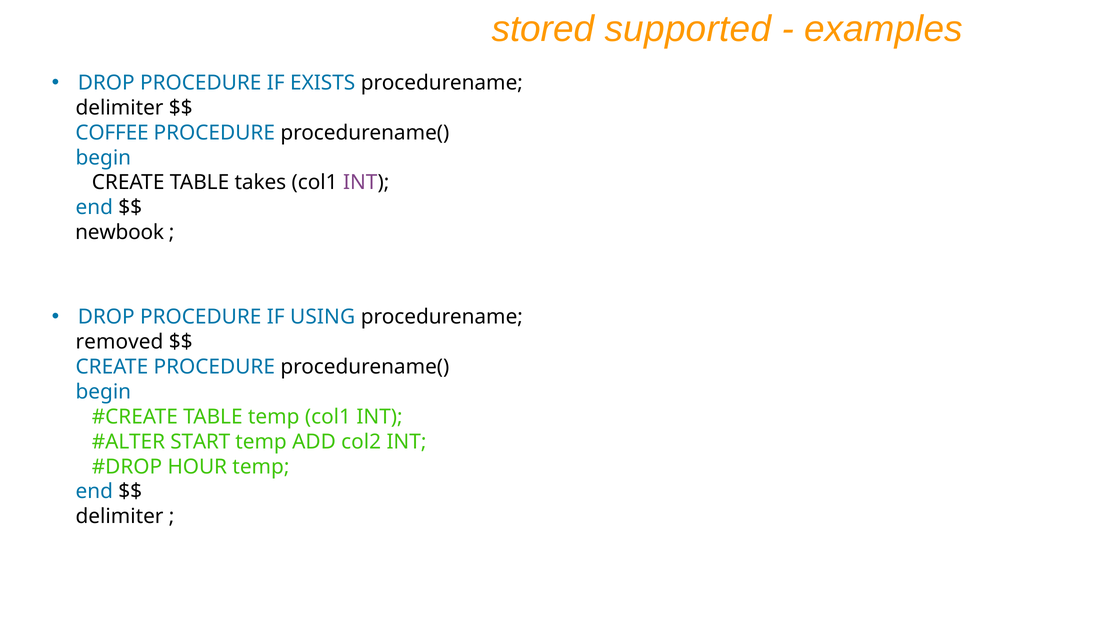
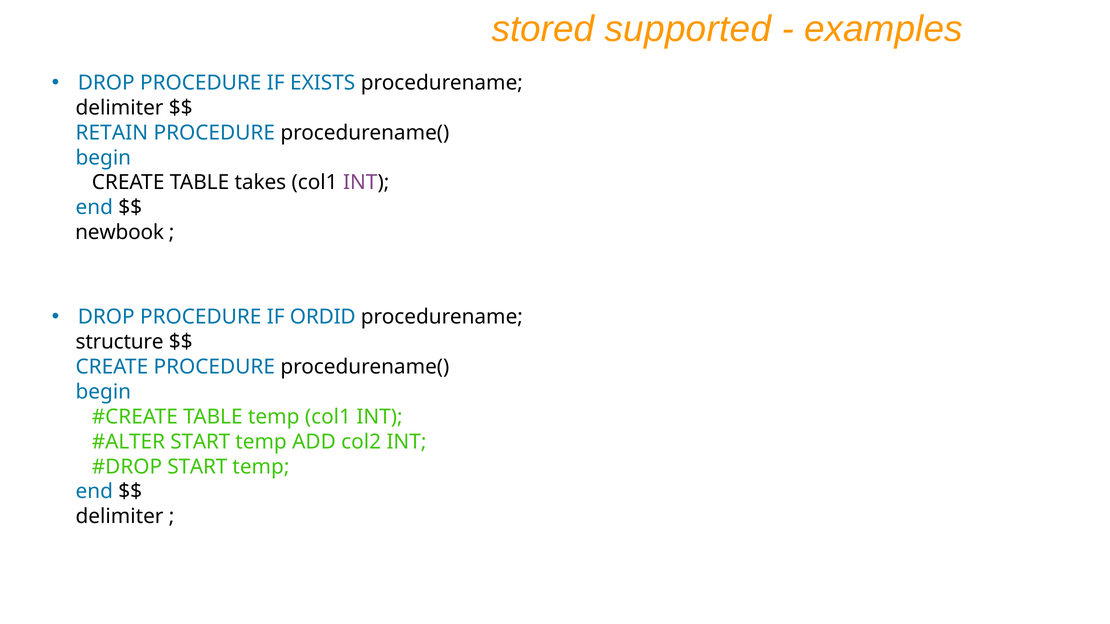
COFFEE: COFFEE -> RETAIN (112, 133)
USING: USING -> ORDID (323, 317)
removed: removed -> structure (120, 342)
HOUR: HOUR -> START (197, 467)
